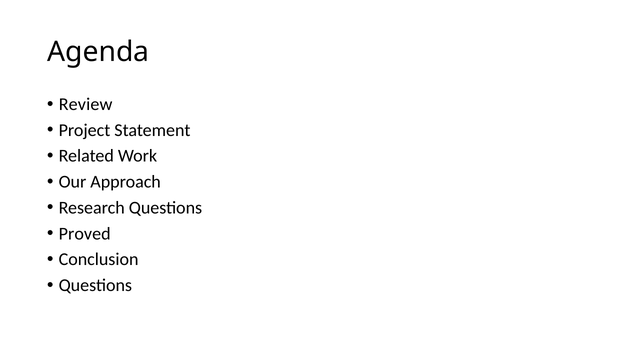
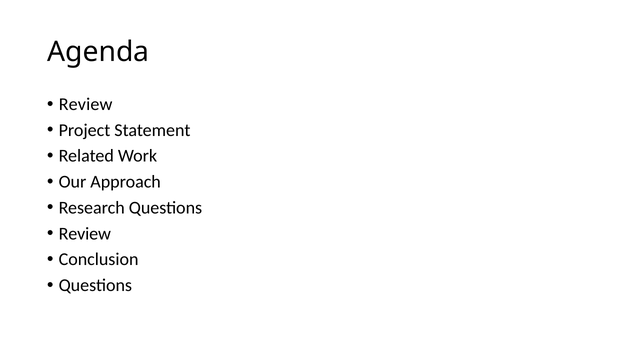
Proved: Proved -> Review (85, 234)
